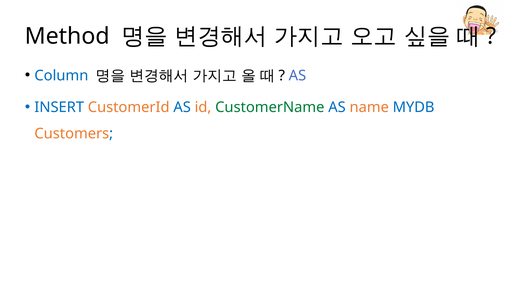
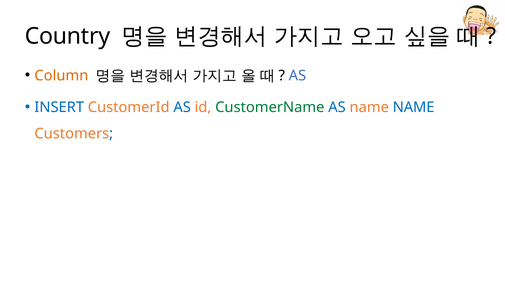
Method: Method -> Country (67, 36)
Column colour: blue -> orange (61, 76)
name MYDB: MYDB -> NAME (414, 107)
